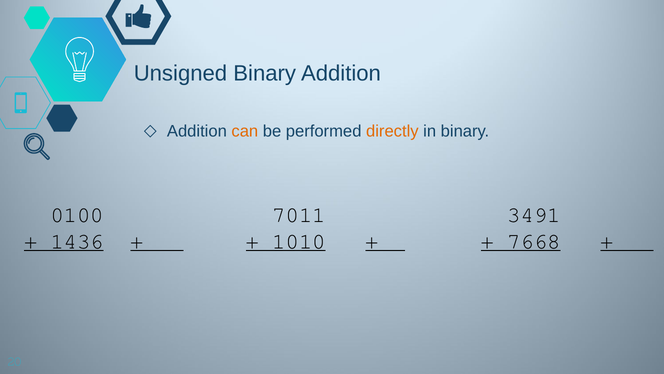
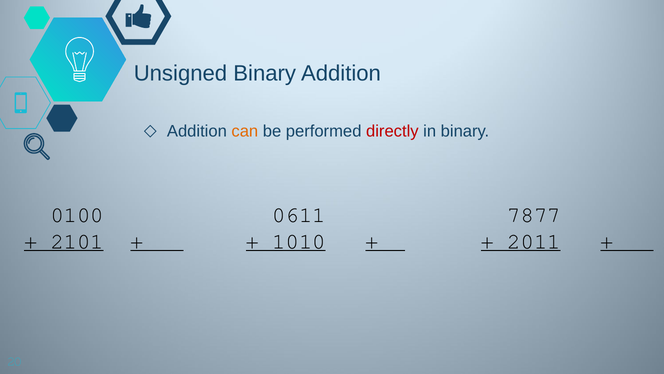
directly colour: orange -> red (392, 131)
7011: 7011 -> 0611 (299, 215)
3491: 3491 -> 7877 (534, 215)
1436: 1436 -> 2101 (77, 241)
7668: 7668 -> 2011 (534, 241)
